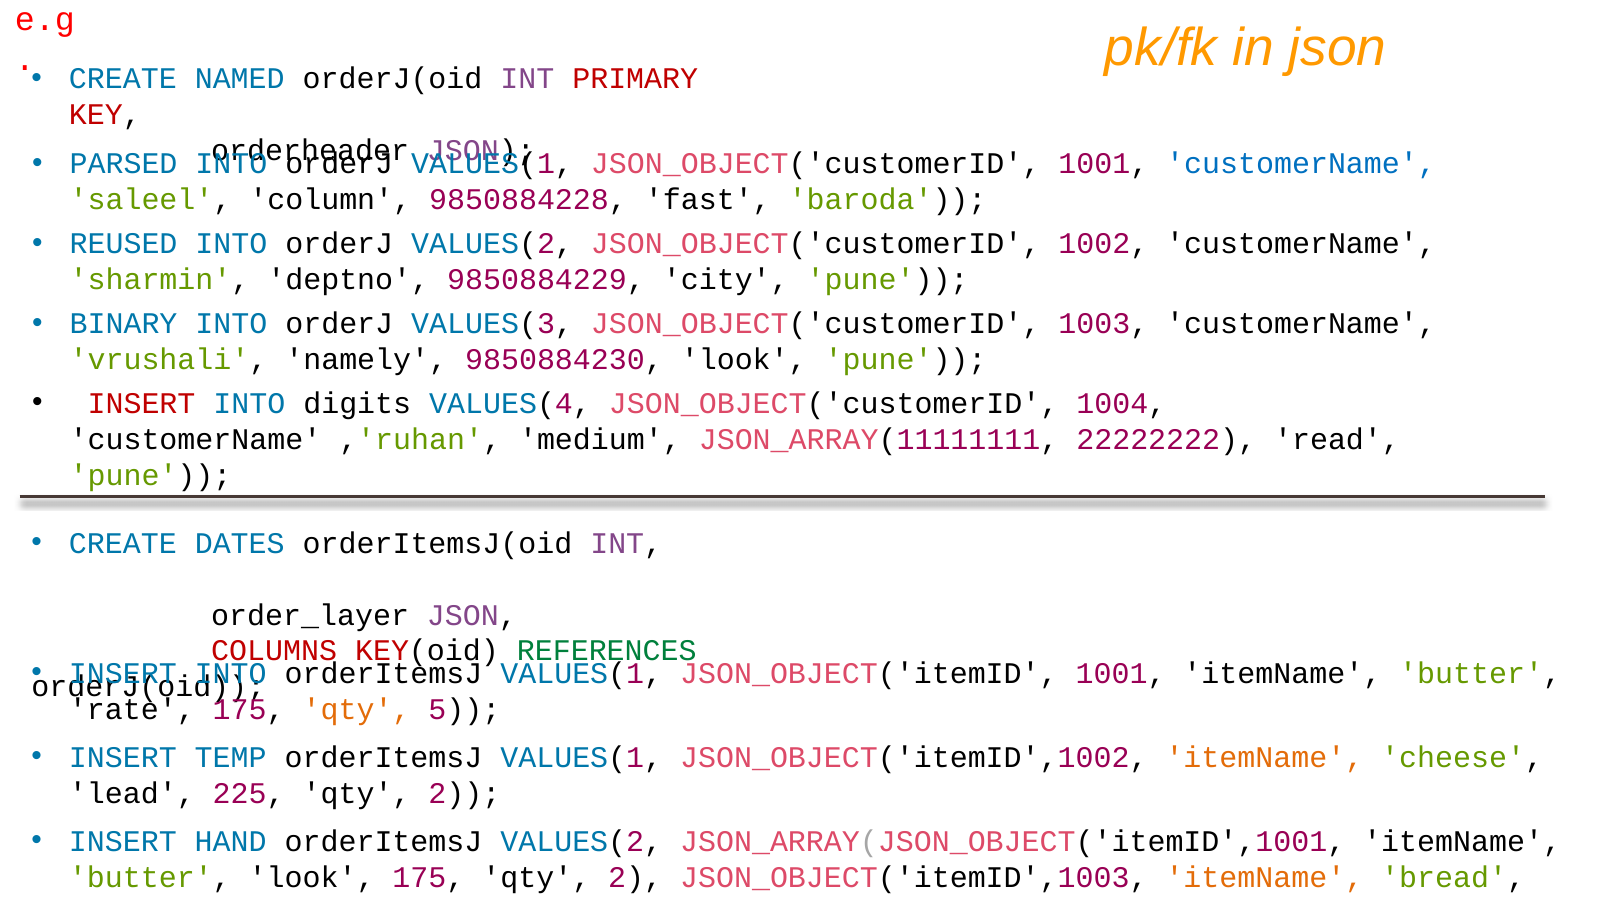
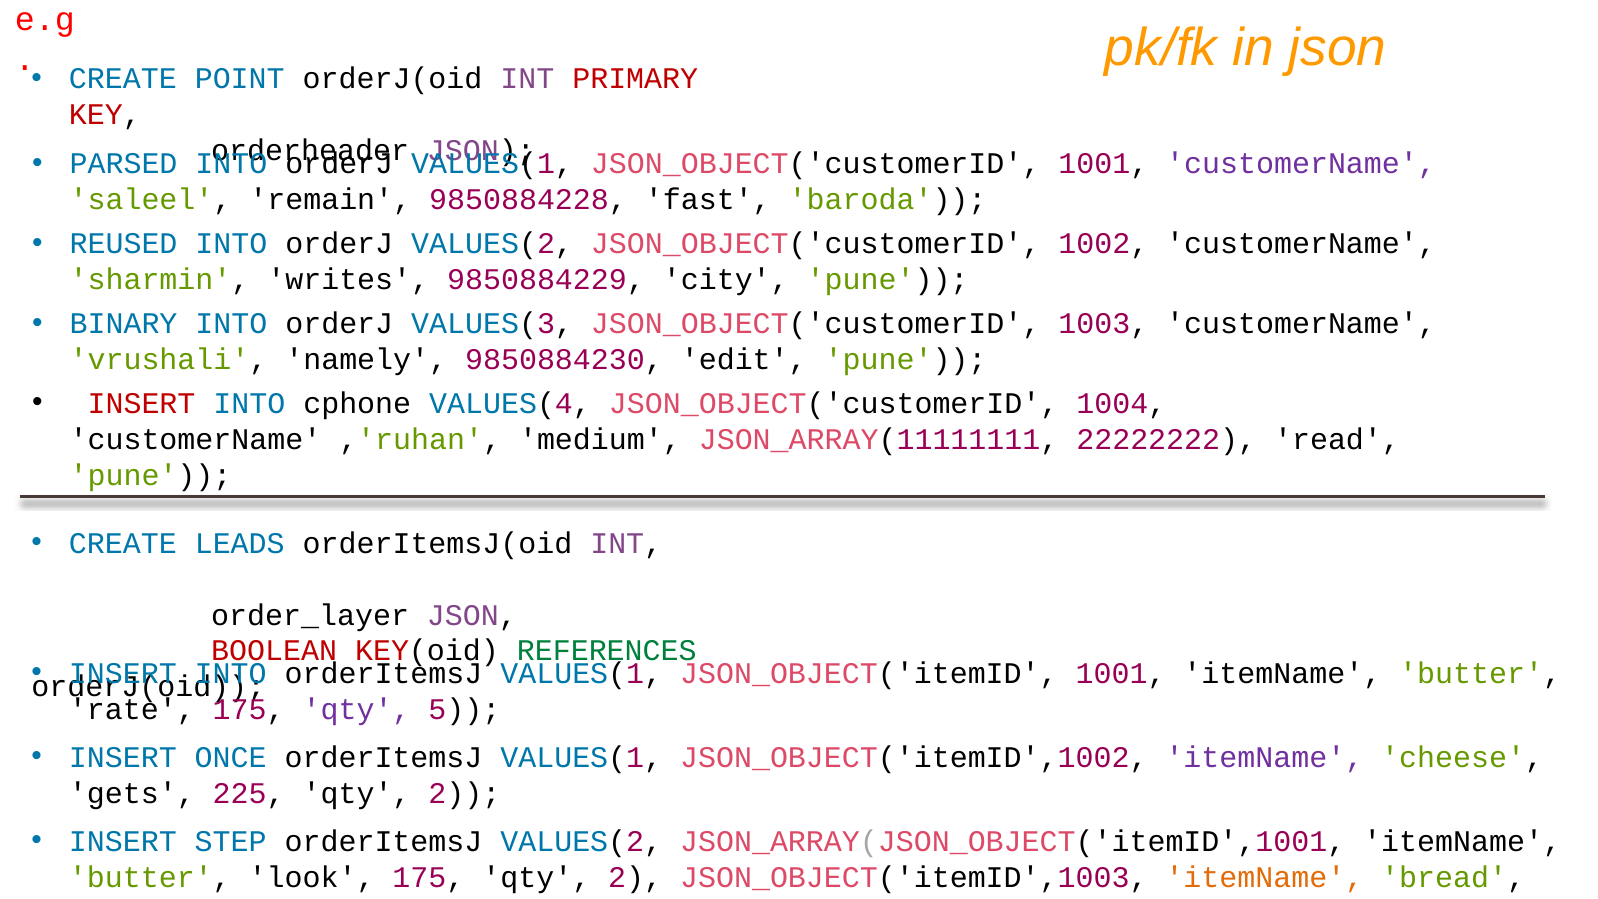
NAMED: NAMED -> POINT (240, 79)
customerName colour: blue -> purple (1301, 164)
column: column -> remain (330, 200)
deptno: deptno -> writes (348, 280)
9850884230 look: look -> edit (744, 360)
digits: digits -> cphone (357, 404)
DATES: DATES -> LEADS (240, 543)
COLUMNS: COLUMNS -> BOOLEAN (274, 651)
qty colour: orange -> purple (357, 709)
TEMP: TEMP -> ONCE (231, 757)
itemName colour: orange -> purple (1264, 757)
lead: lead -> gets (132, 793)
HAND: HAND -> STEP (231, 841)
